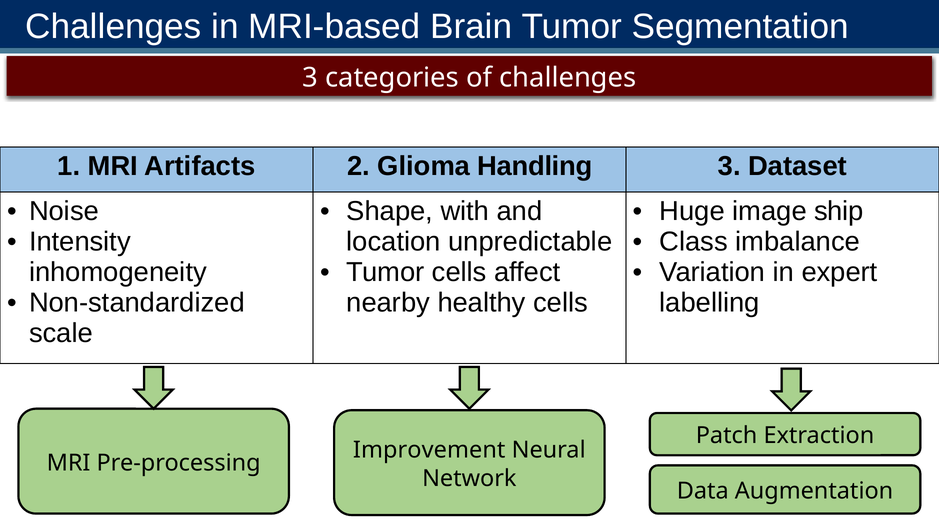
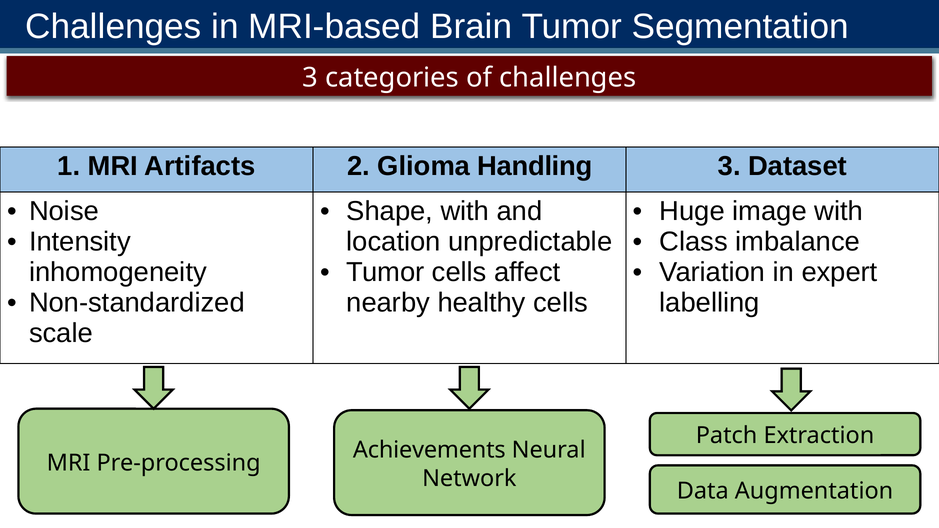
image ship: ship -> with (839, 211)
Improvement: Improvement -> Achievements (429, 450)
